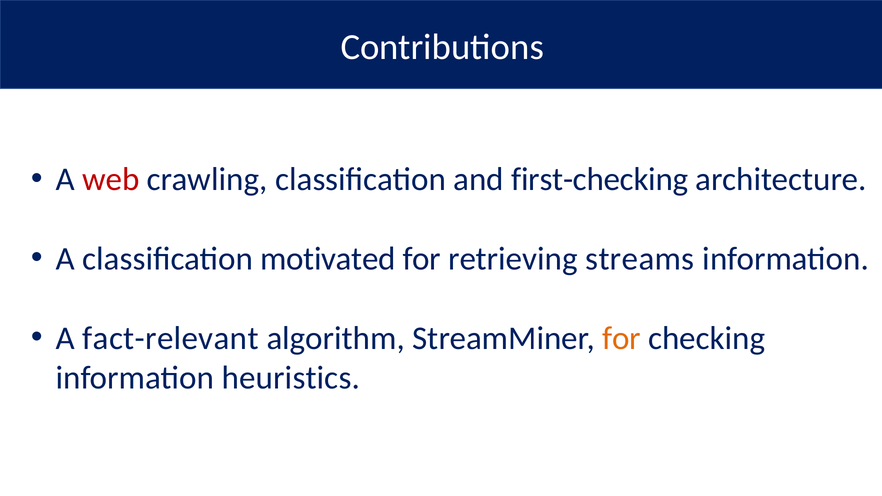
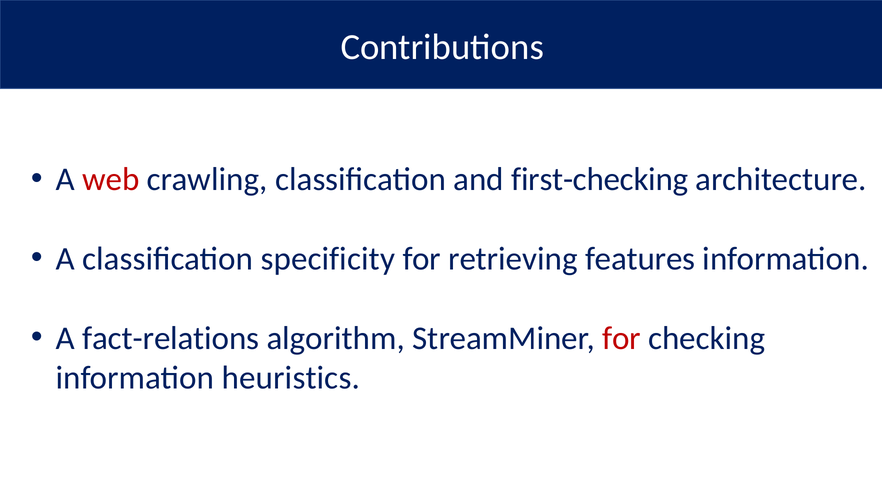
motivated: motivated -> specificity (328, 259)
streams: streams -> features (640, 259)
fact-relevant: fact-relevant -> fact-relations (171, 338)
for colour: orange -> red (622, 338)
